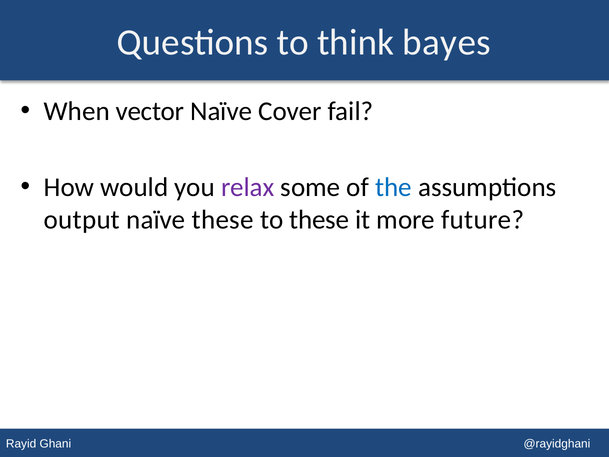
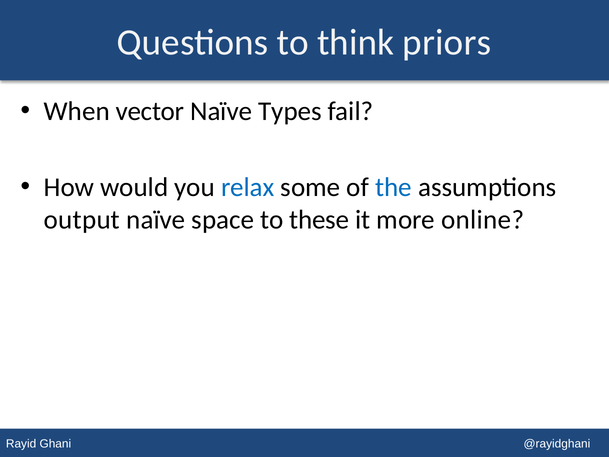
bayes: bayes -> priors (447, 42)
Cover: Cover -> Types (290, 111)
relax colour: purple -> blue (248, 187)
naïve these: these -> space (223, 220)
future: future -> online (483, 220)
